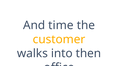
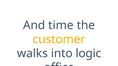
then: then -> logic (88, 54)
